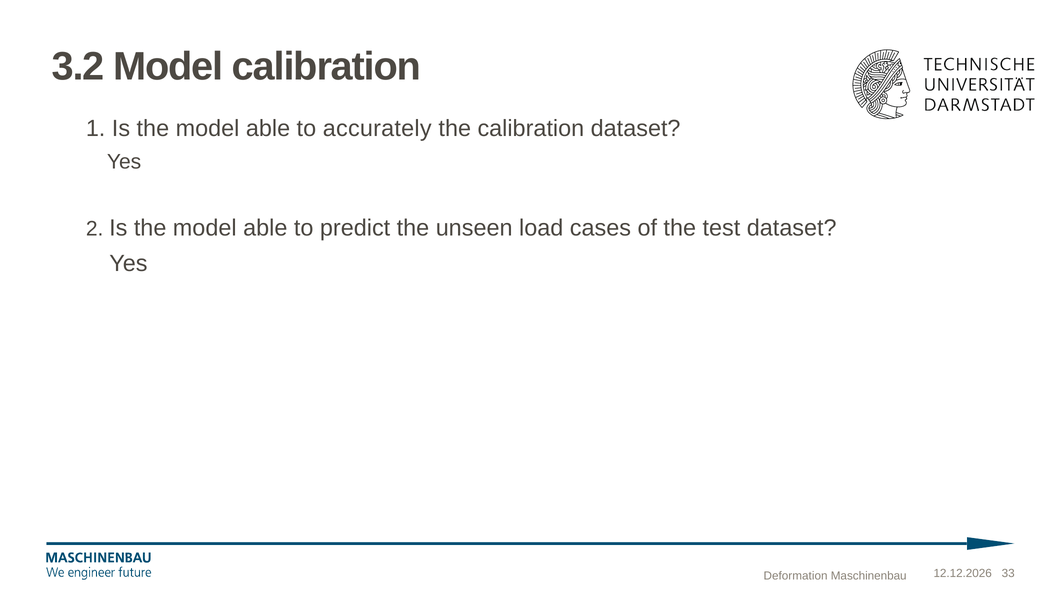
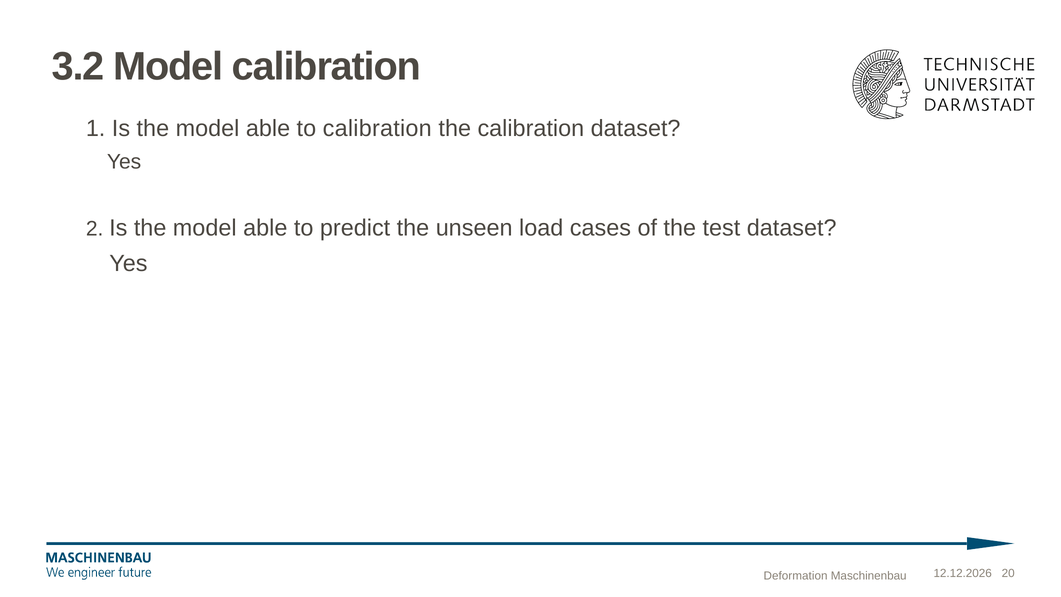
to accurately: accurately -> calibration (377, 128)
33: 33 -> 20 (1008, 573)
